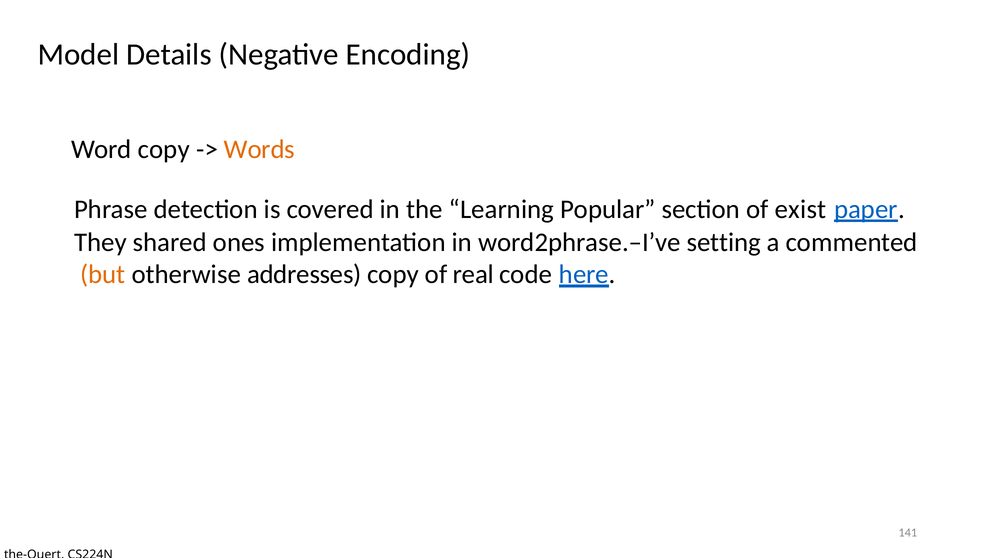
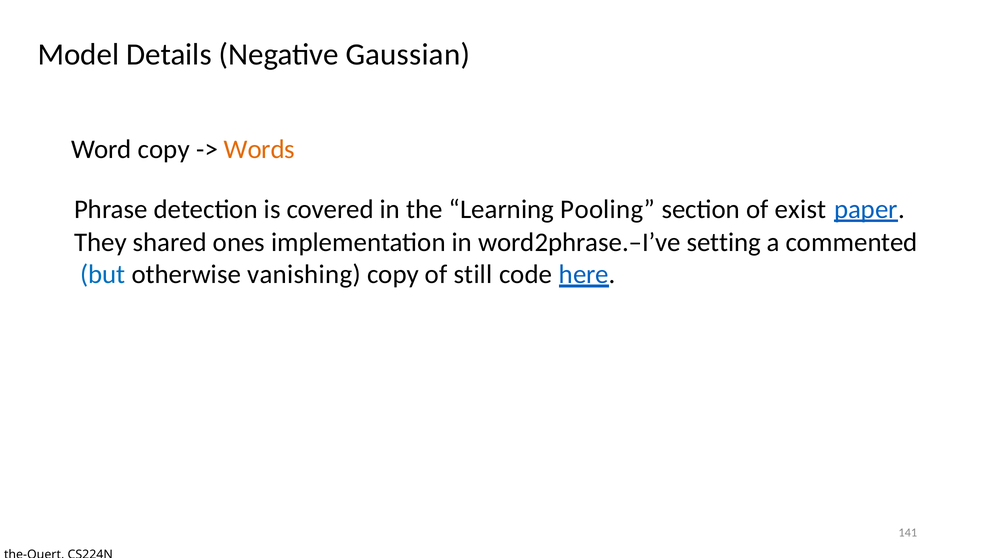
Encoding: Encoding -> Gaussian (408, 55)
Popular: Popular -> Pooling (608, 210)
but colour: orange -> blue (103, 275)
addresses: addresses -> vanishing (304, 275)
real: real -> still (473, 275)
